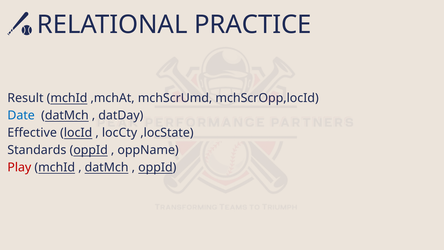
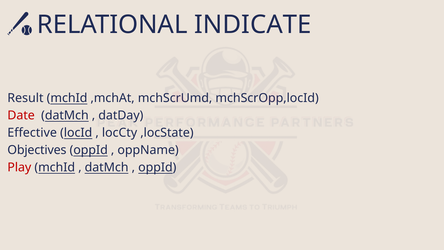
PRACTICE: PRACTICE -> INDICATE (253, 25)
Date colour: blue -> red (21, 115)
Standards: Standards -> Objectives (37, 150)
